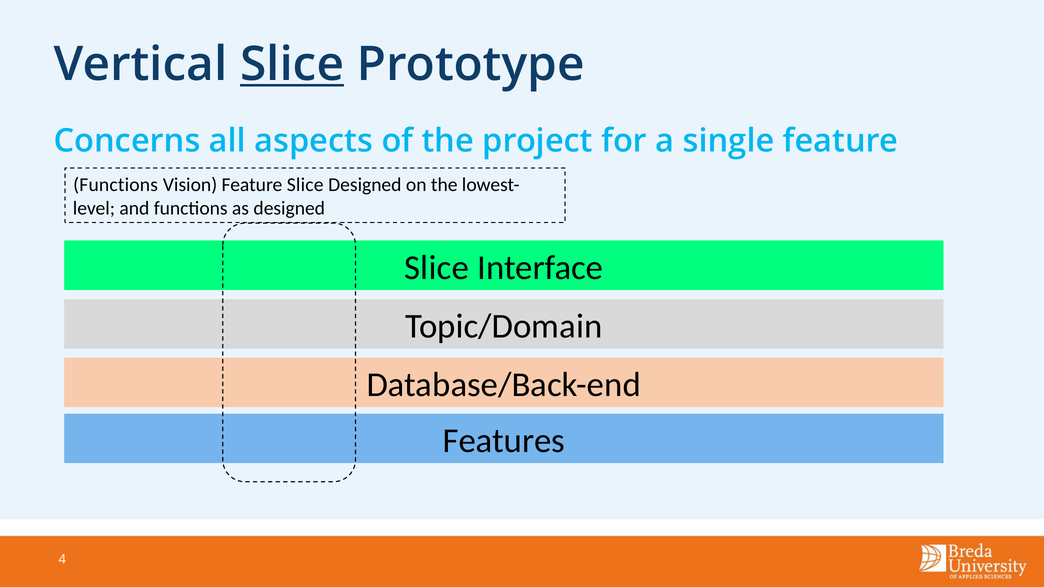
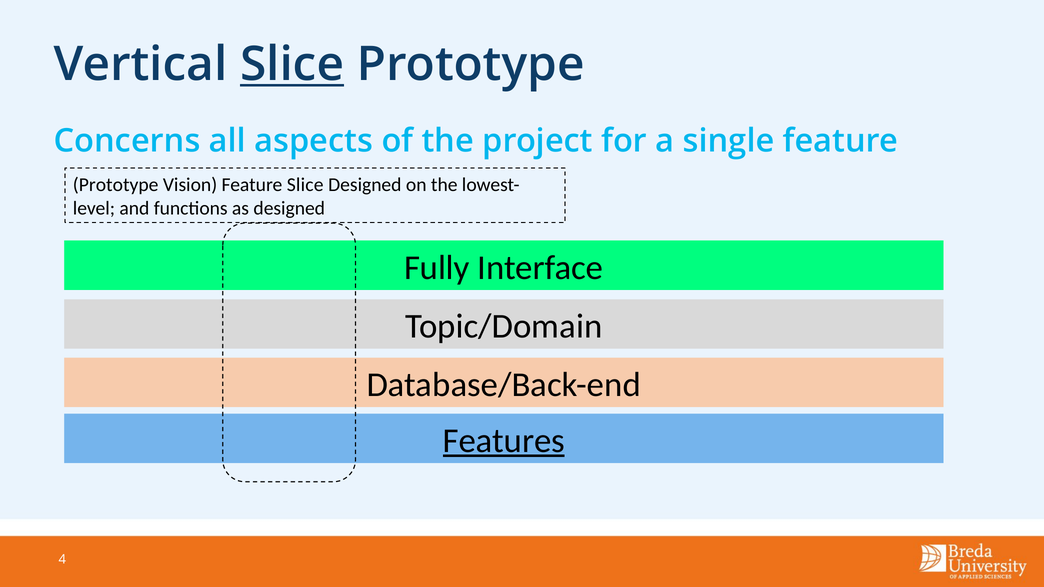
Functions: Functions -> Prototype (116, 185)
Slice: Slice -> Fully (437, 268)
Features underline: none -> present (504, 441)
